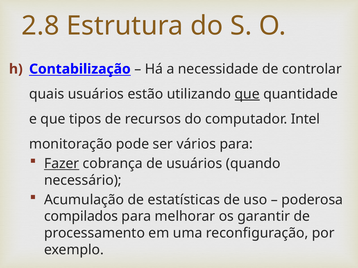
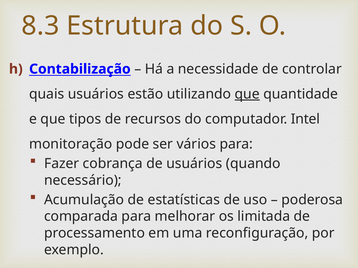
2.8: 2.8 -> 8.3 (40, 26)
Fazer underline: present -> none (62, 164)
compilados: compilados -> comparada (81, 217)
garantir: garantir -> limitada (264, 217)
